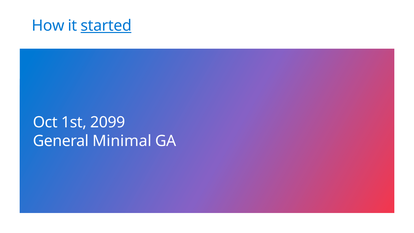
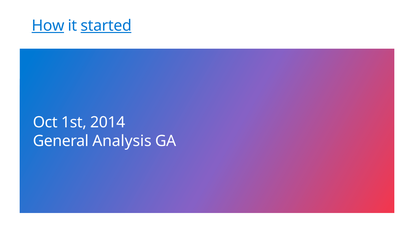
How underline: none -> present (48, 26)
2099: 2099 -> 2014 (108, 122)
Minimal: Minimal -> Analysis (122, 141)
